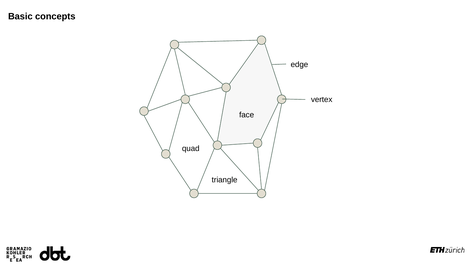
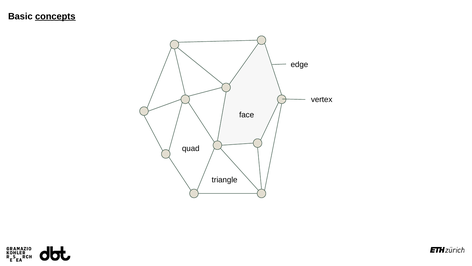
concepts underline: none -> present (55, 16)
